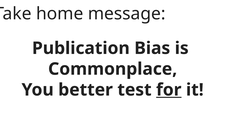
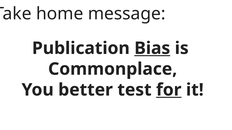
Bias underline: none -> present (152, 48)
